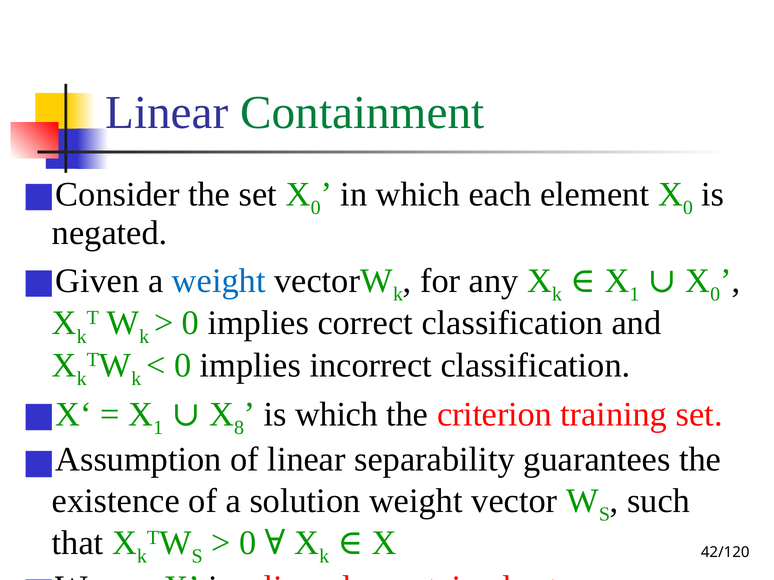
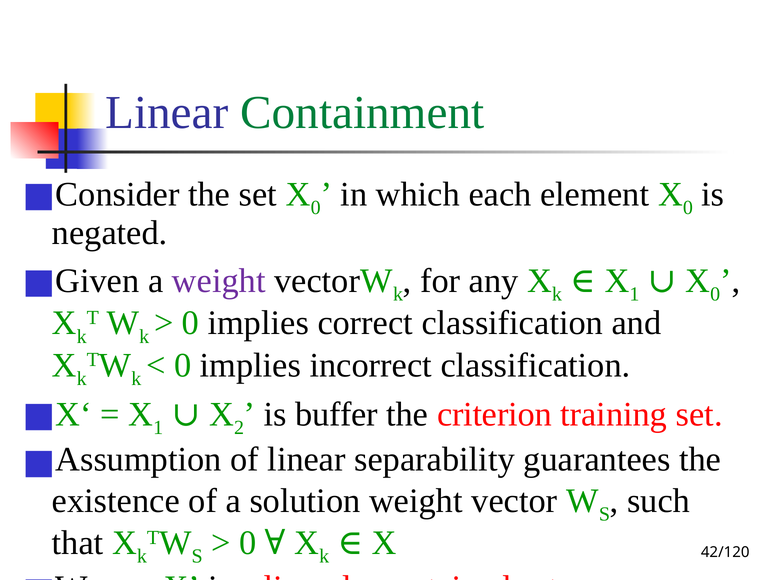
weight colour: blue -> purple (219, 281)
8: 8 -> 2 (239, 428)
is which: which -> buffer (337, 415)
